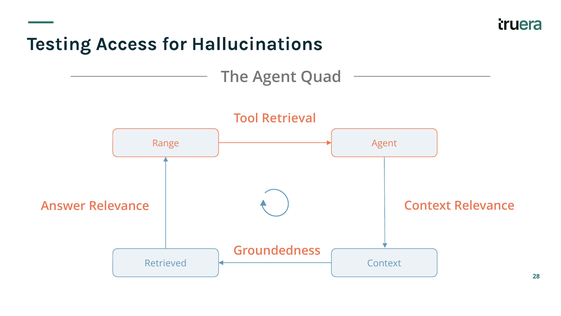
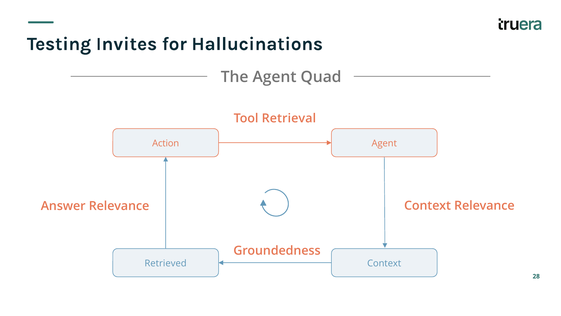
Access: Access -> Invites (126, 44)
Range: Range -> Action (166, 143)
